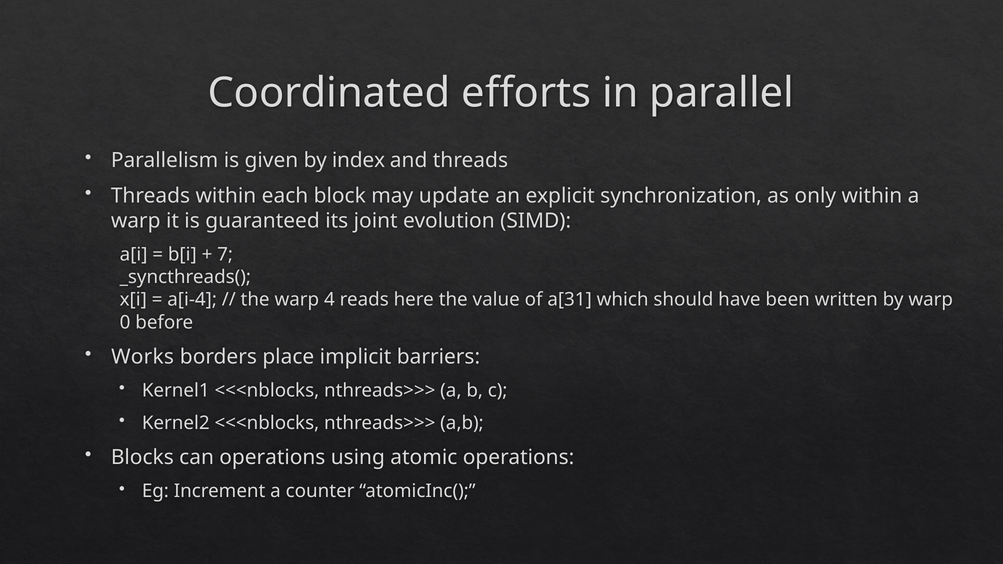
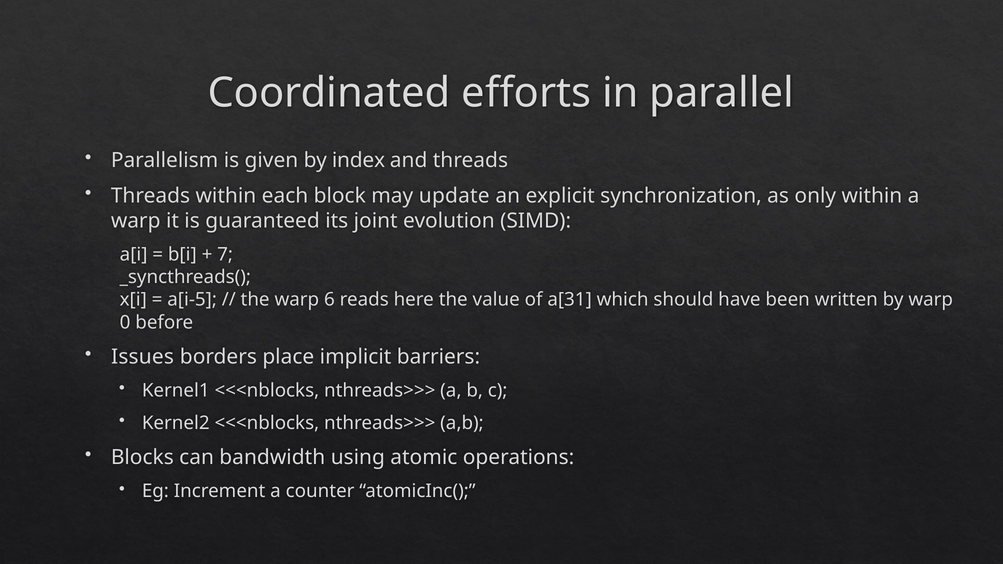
a[i-4: a[i-4 -> a[i-5 (192, 300)
4: 4 -> 6 (329, 300)
Works: Works -> Issues (143, 357)
can operations: operations -> bandwidth (272, 458)
